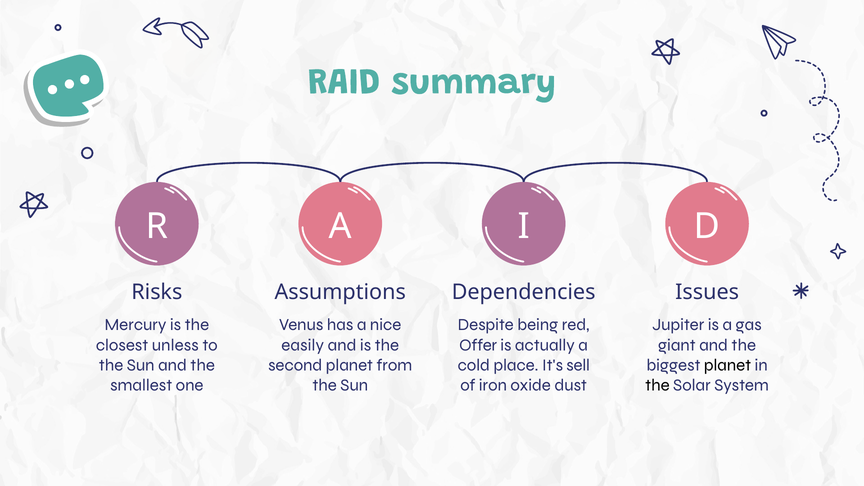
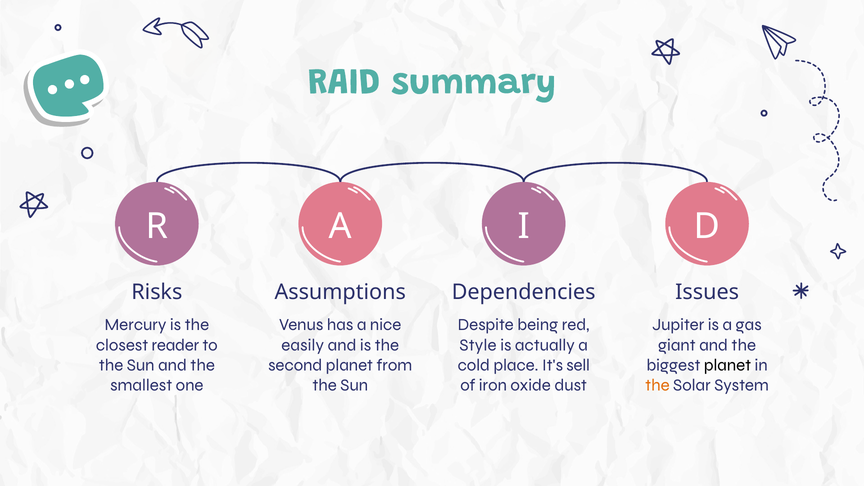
unless: unless -> reader (175, 345)
Offer: Offer -> Style (478, 345)
the colour: black -> orange (657, 385)
